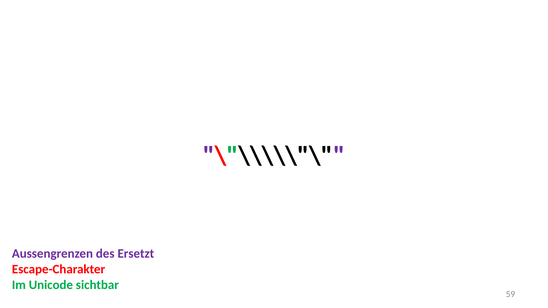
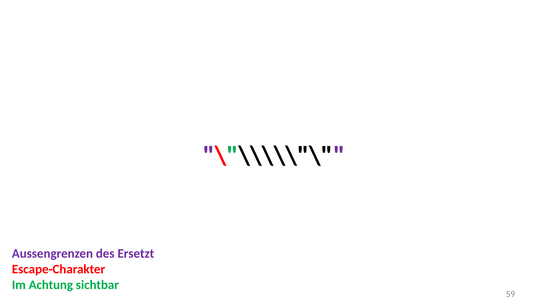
Unicode: Unicode -> Achtung (51, 285)
